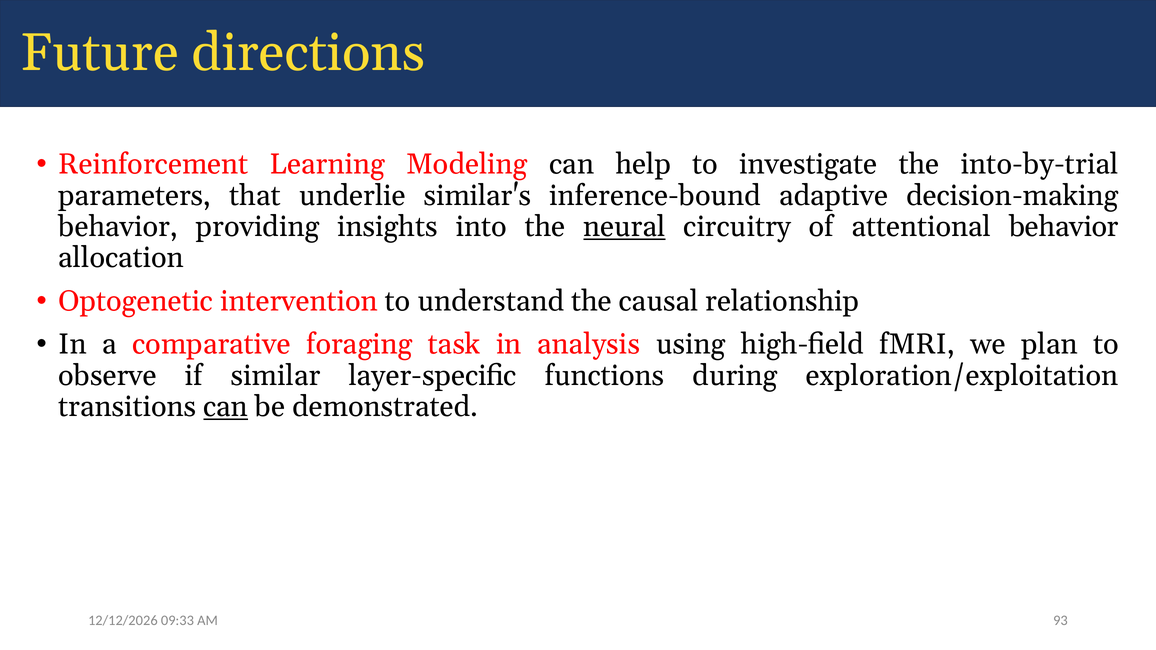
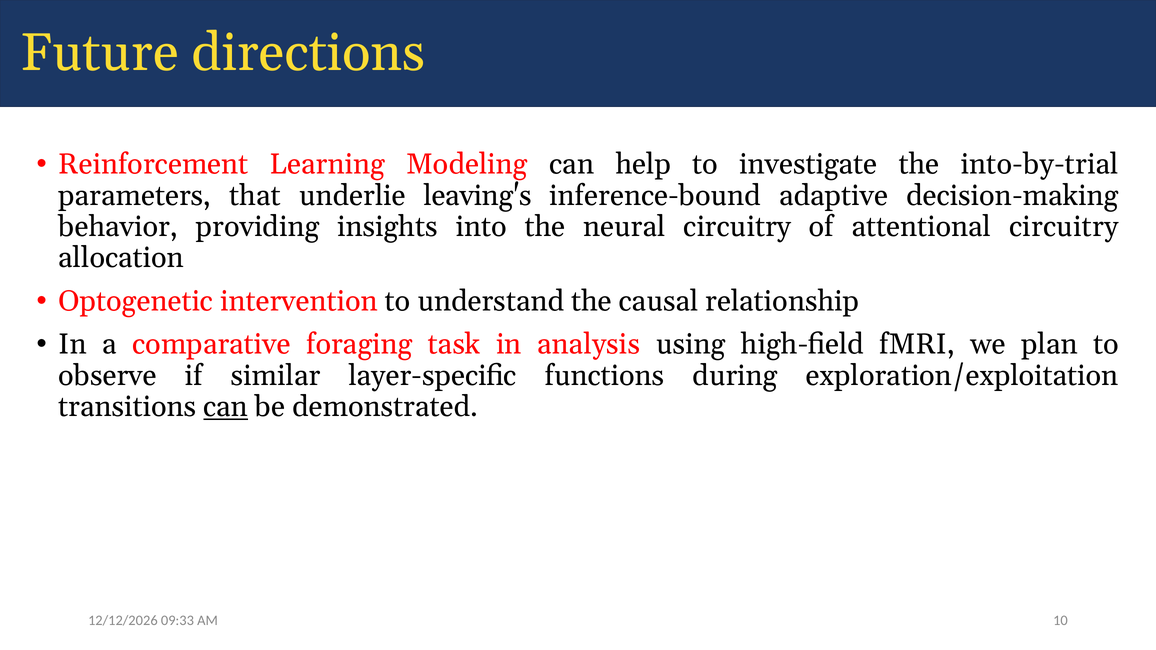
similar's: similar's -> leaving's (478, 196)
neural underline: present -> none (624, 227)
attentional behavior: behavior -> circuitry (1064, 227)
93: 93 -> 10 (1061, 621)
